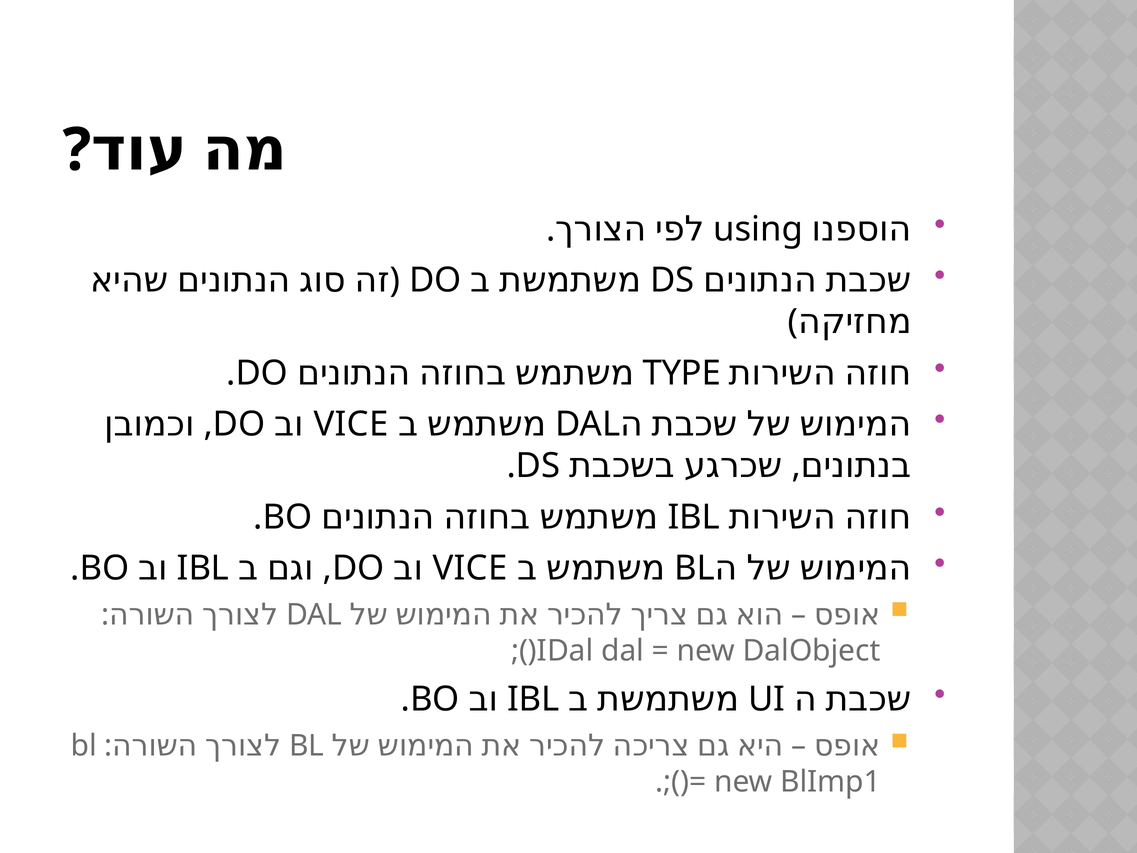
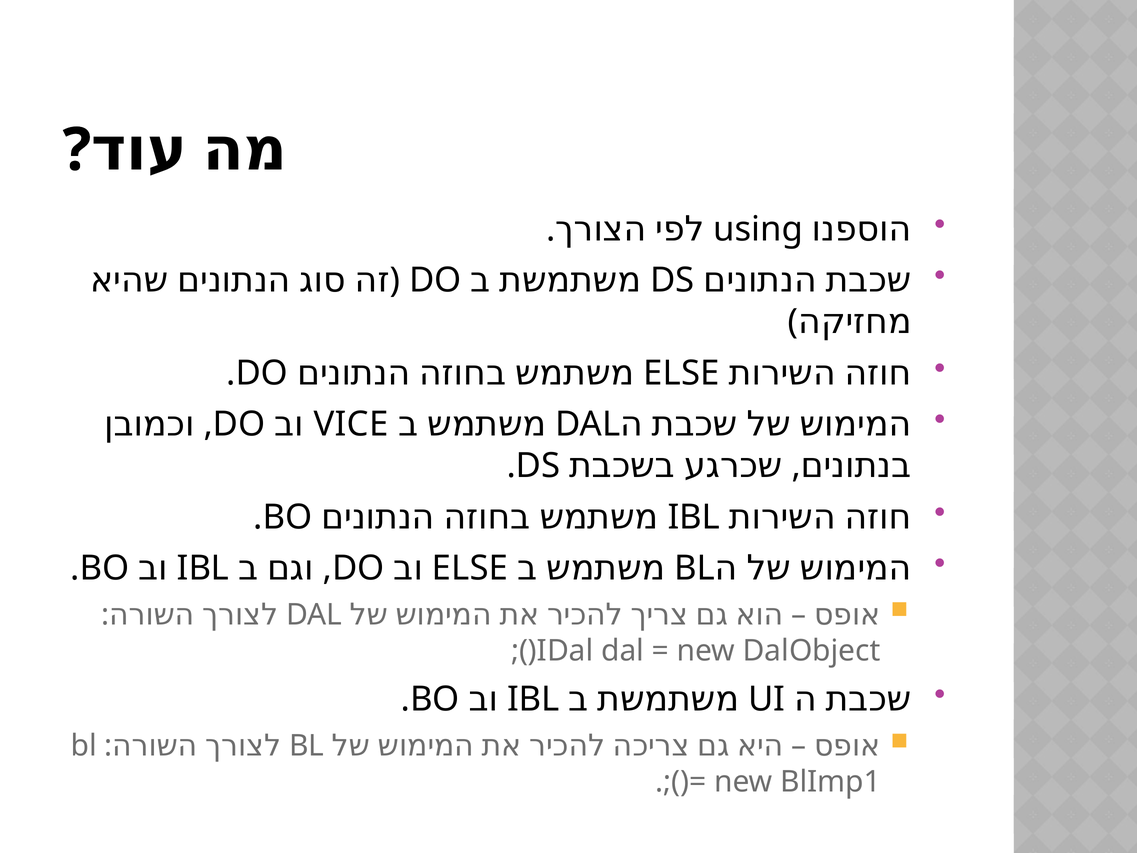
TYPE: TYPE -> ELSE (682, 373)
VICE: VICE -> ELSE (470, 568)
